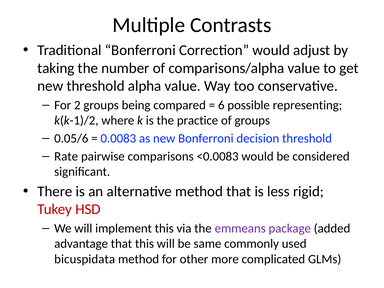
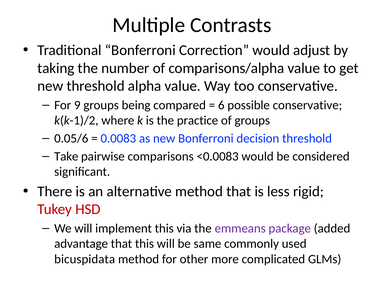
2: 2 -> 9 (77, 105)
possible representing: representing -> conservative (307, 105)
Rate: Rate -> Take (66, 156)
